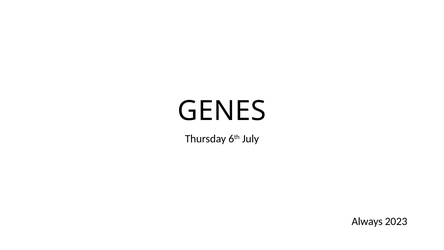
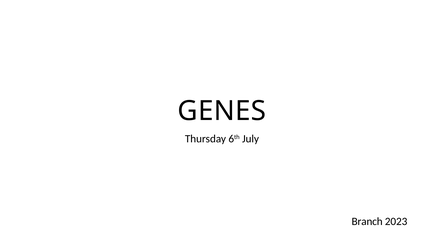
Always: Always -> Branch (367, 221)
